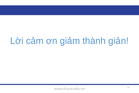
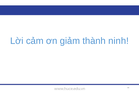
giản: giản -> ninh (118, 41)
